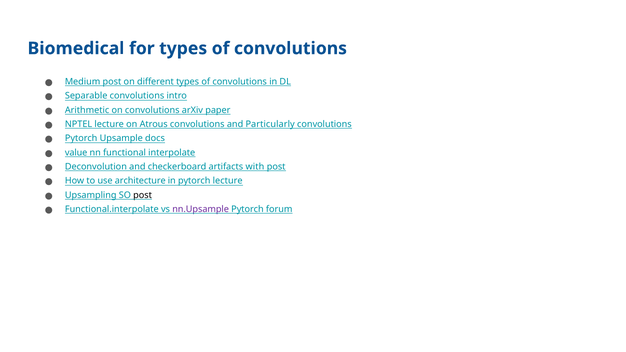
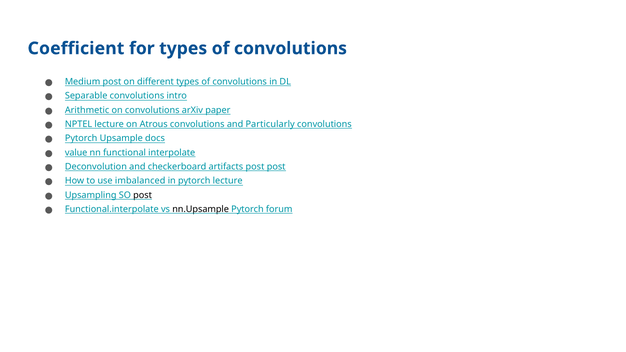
Biomedical: Biomedical -> Coefficient (76, 48)
artifacts with: with -> post (255, 167)
architecture: architecture -> imbalanced (140, 181)
nn.Upsample colour: purple -> black (201, 209)
